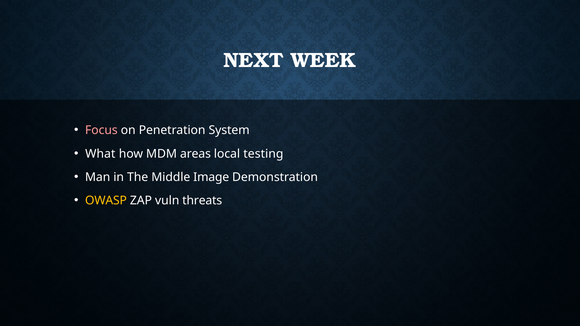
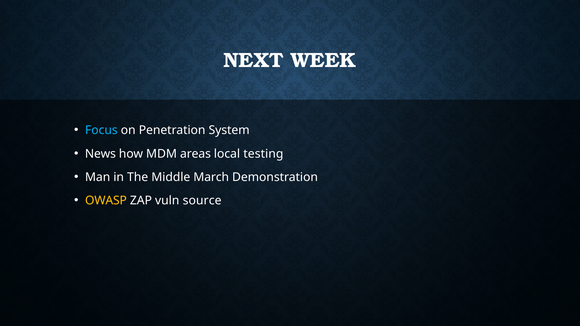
Focus colour: pink -> light blue (101, 130)
What: What -> News (100, 154)
Image: Image -> March (211, 177)
threats: threats -> source (202, 201)
